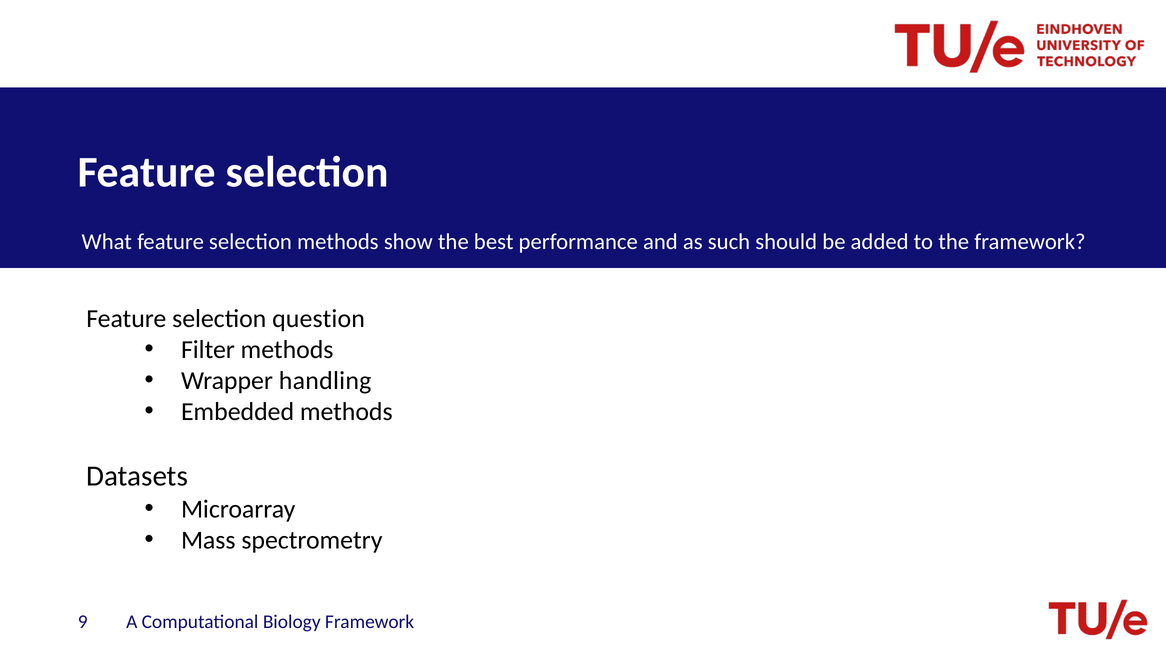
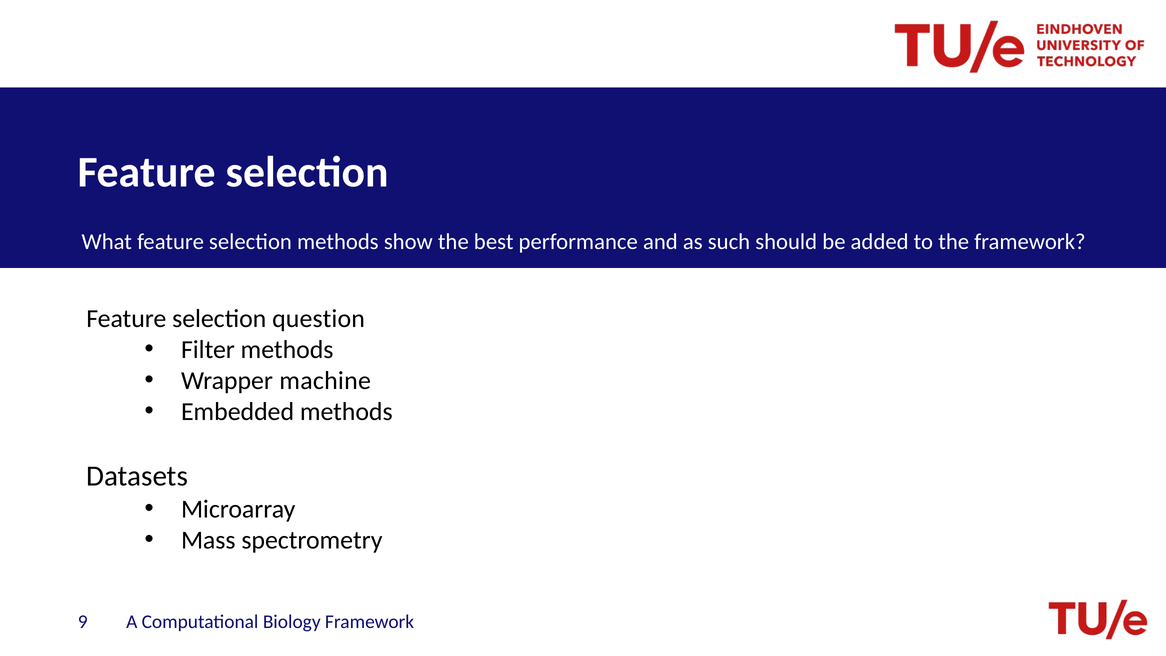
handling: handling -> machine (325, 381)
